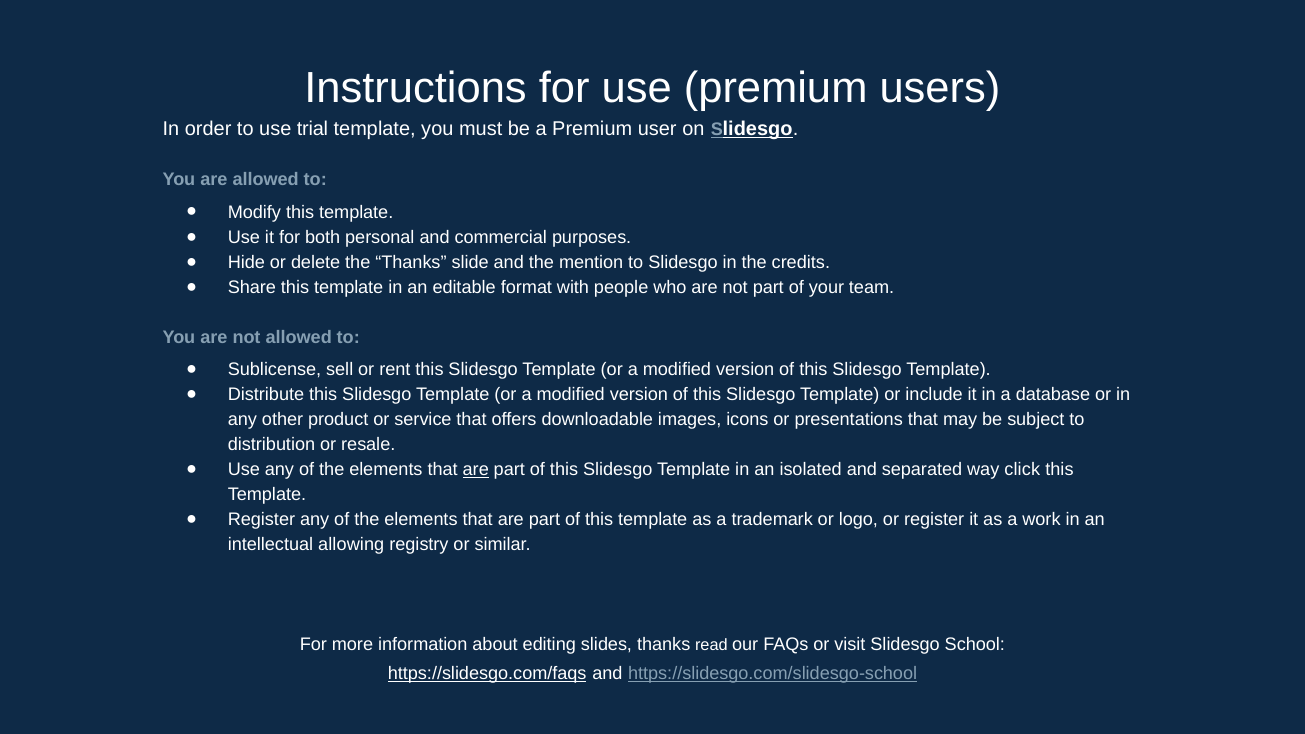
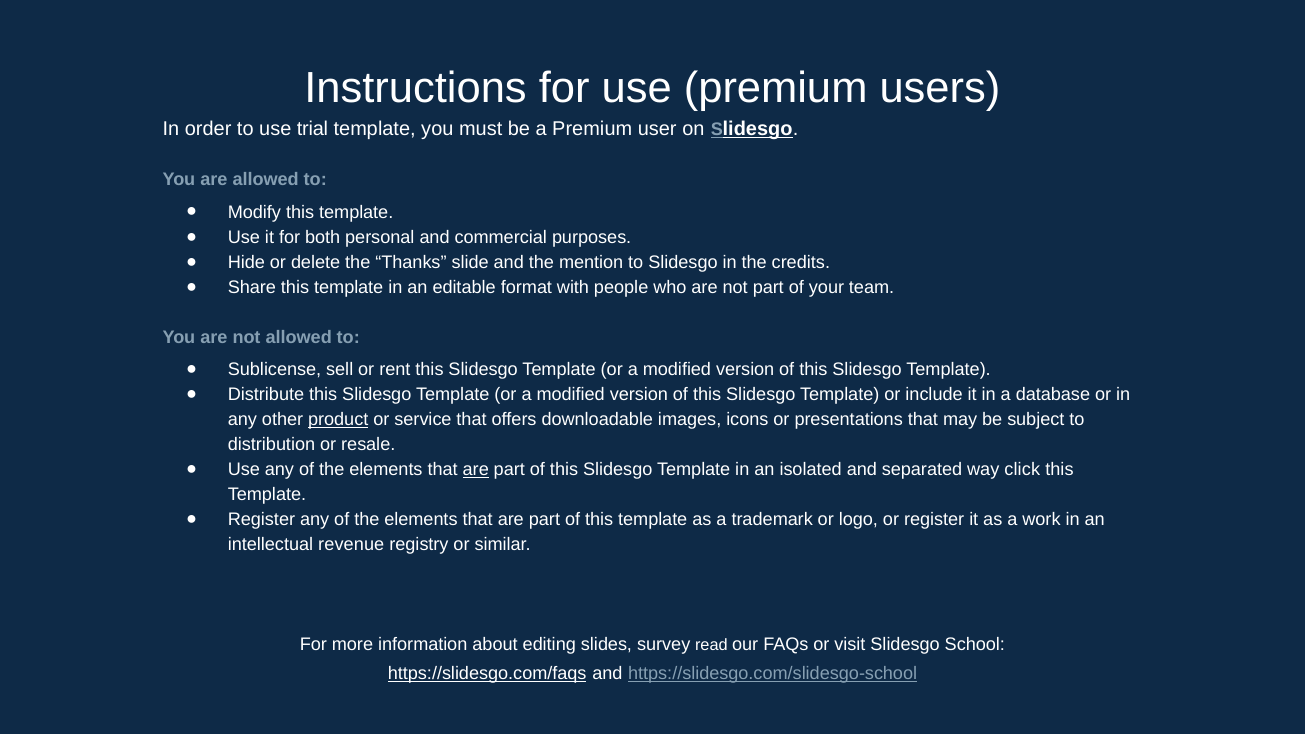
product underline: none -> present (338, 420)
allowing: allowing -> revenue (351, 545)
slides thanks: thanks -> survey (664, 644)
